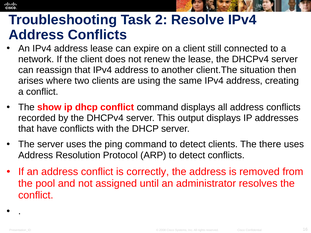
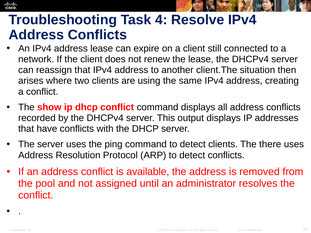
2: 2 -> 4 (161, 20)
correctly: correctly -> available (148, 172)
